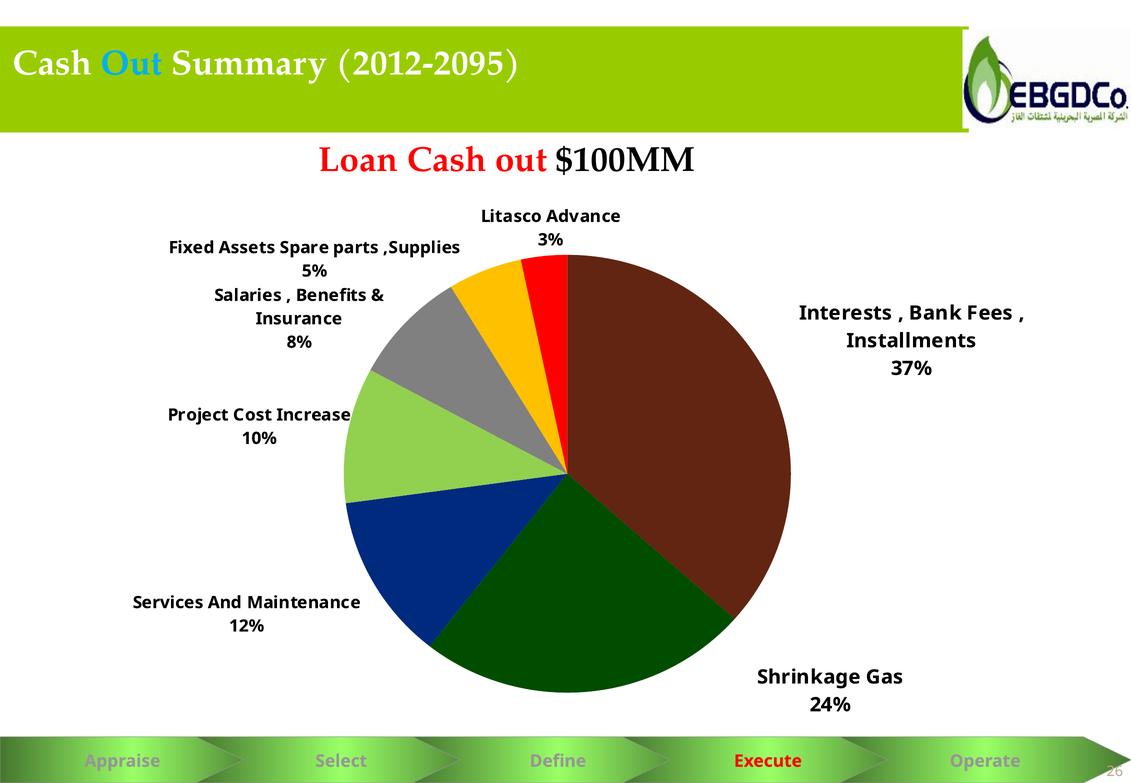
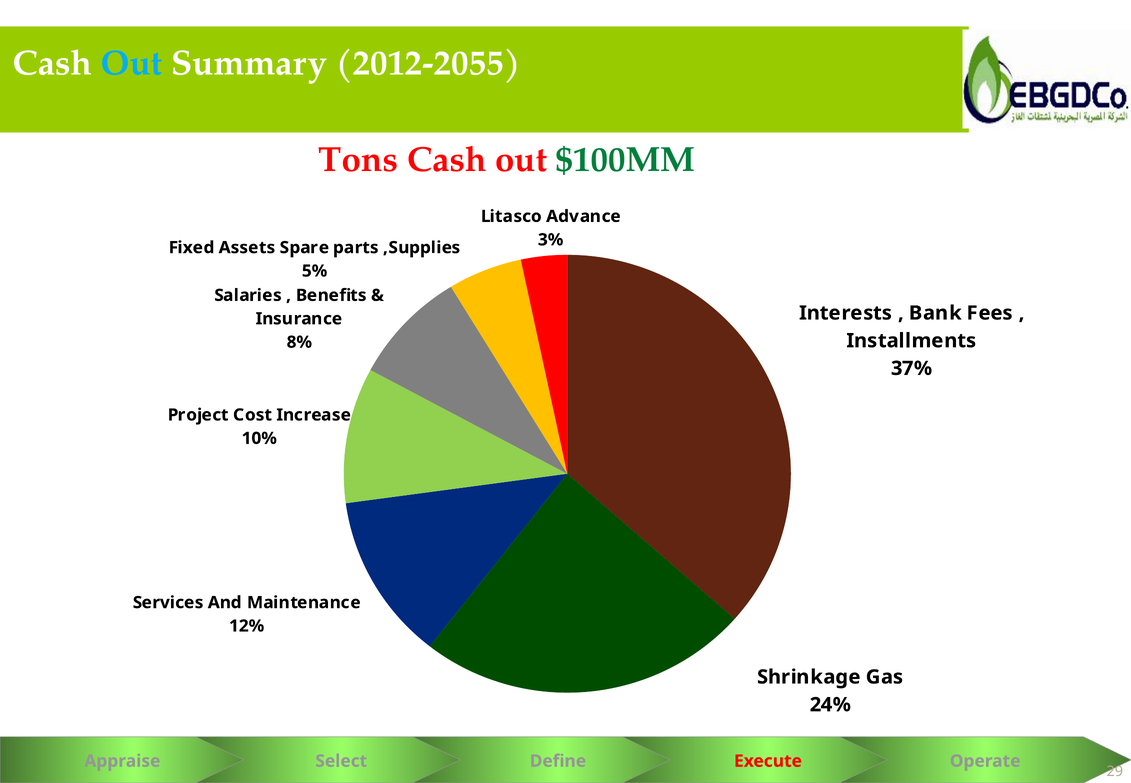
2012-2095: 2012-2095 -> 2012-2055 (428, 63)
Loan: Loan -> Tons (358, 160)
$100MM colour: black -> green (626, 160)
26: 26 -> 29 (1115, 771)
